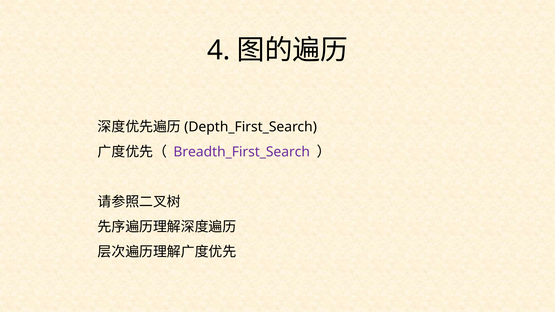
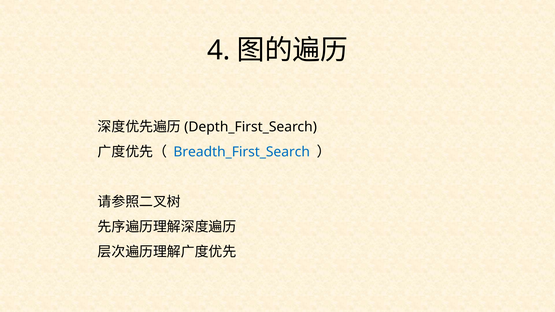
Breadth_First_Search colour: purple -> blue (242, 152)
